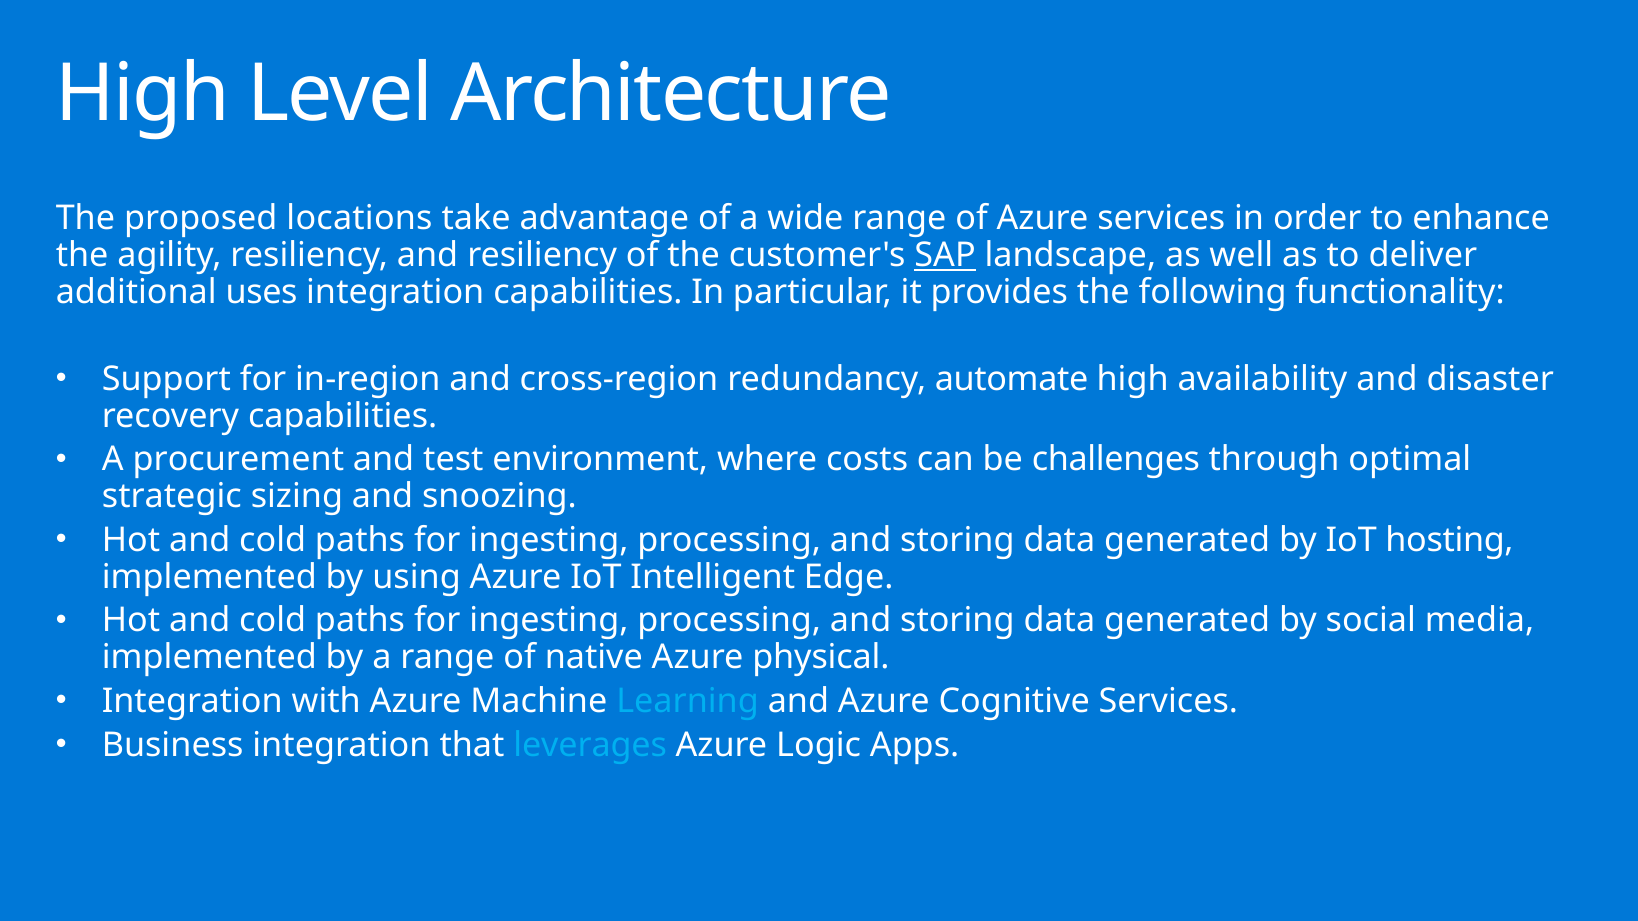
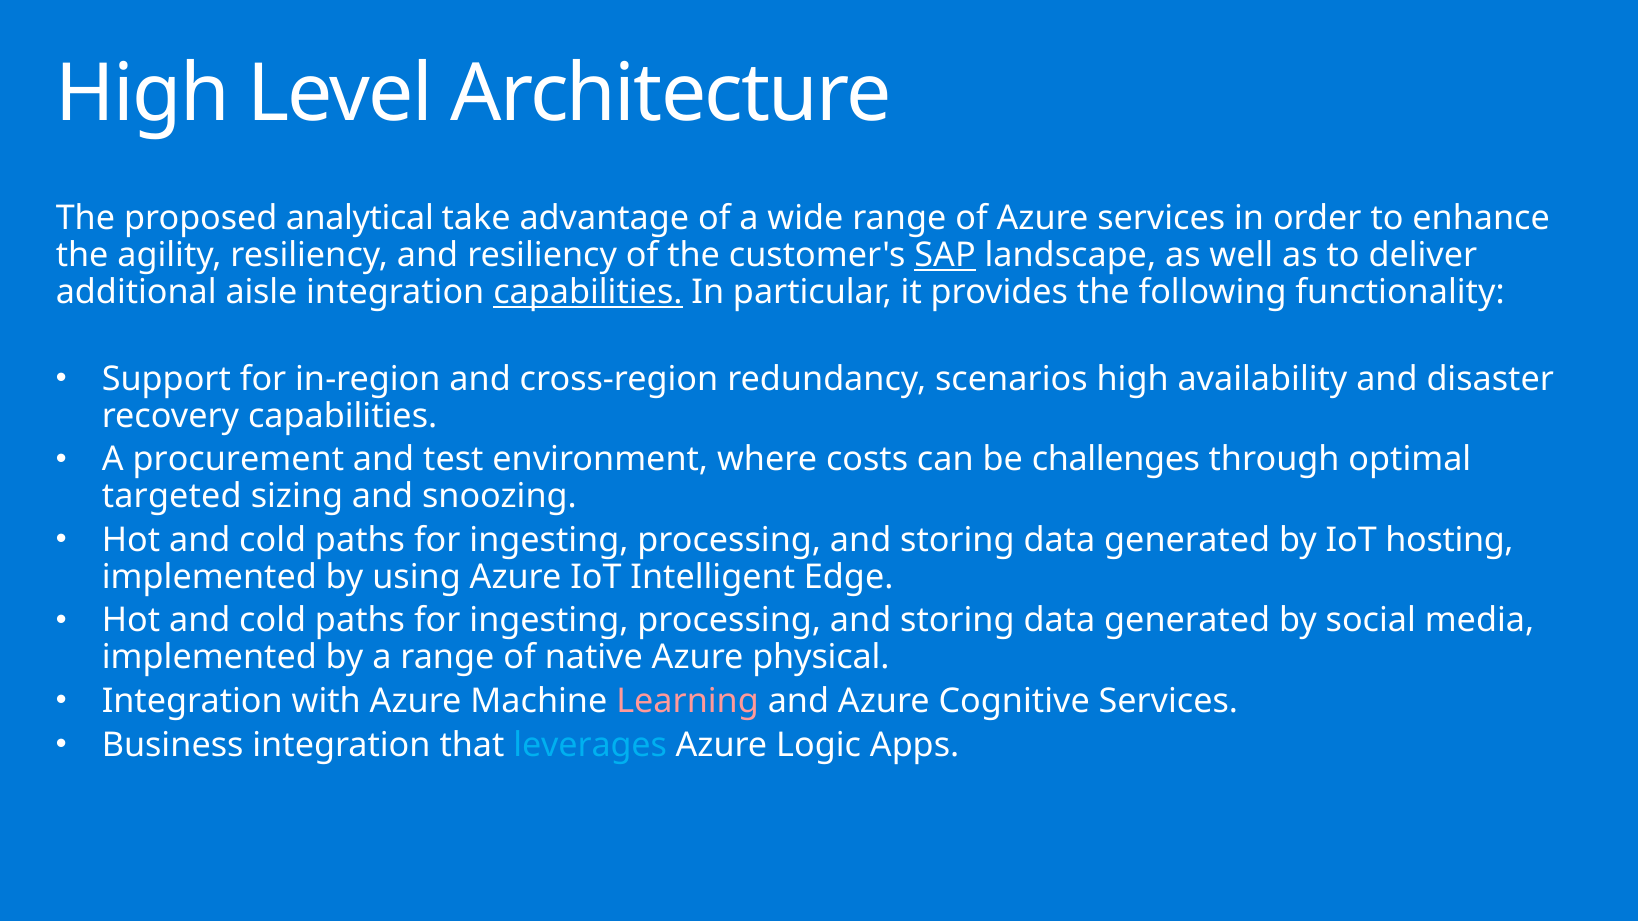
locations: locations -> analytical (360, 218)
uses: uses -> aisle (261, 292)
capabilities underline: none -> present (588, 292)
automate: automate -> scenarios (1011, 379)
strategic: strategic -> targeted (172, 497)
Learning colour: light blue -> pink (688, 701)
